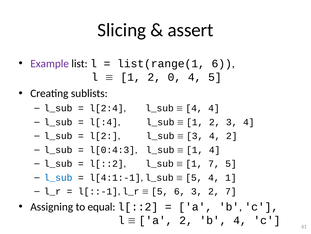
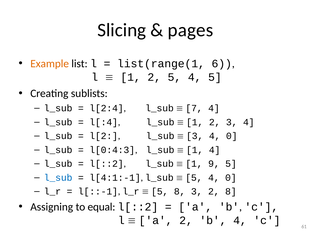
assert: assert -> pages (190, 30)
Example colour: purple -> orange (50, 64)
2 0: 0 -> 5 (174, 77)
4: 4 -> 7 (194, 108)
3 4 2: 2 -> 0 (232, 136)
1 7: 7 -> 9 (214, 163)
5 4 1: 1 -> 0 (231, 177)
5 6: 6 -> 8 (180, 191)
2 7: 7 -> 8 (231, 191)
